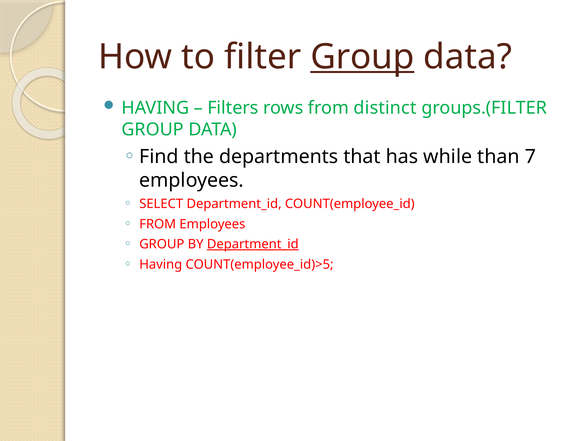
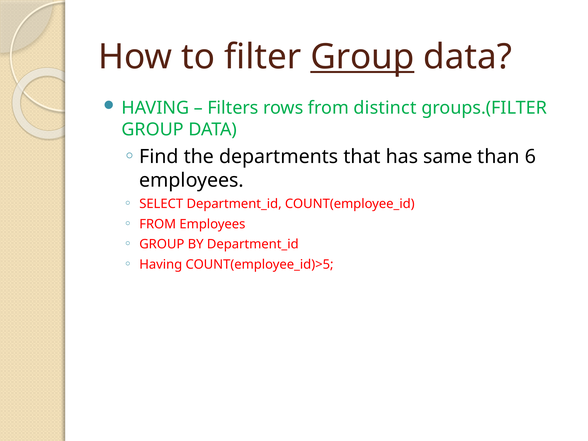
while: while -> same (448, 157)
7: 7 -> 6 (530, 157)
Department_id underline: present -> none (253, 244)
